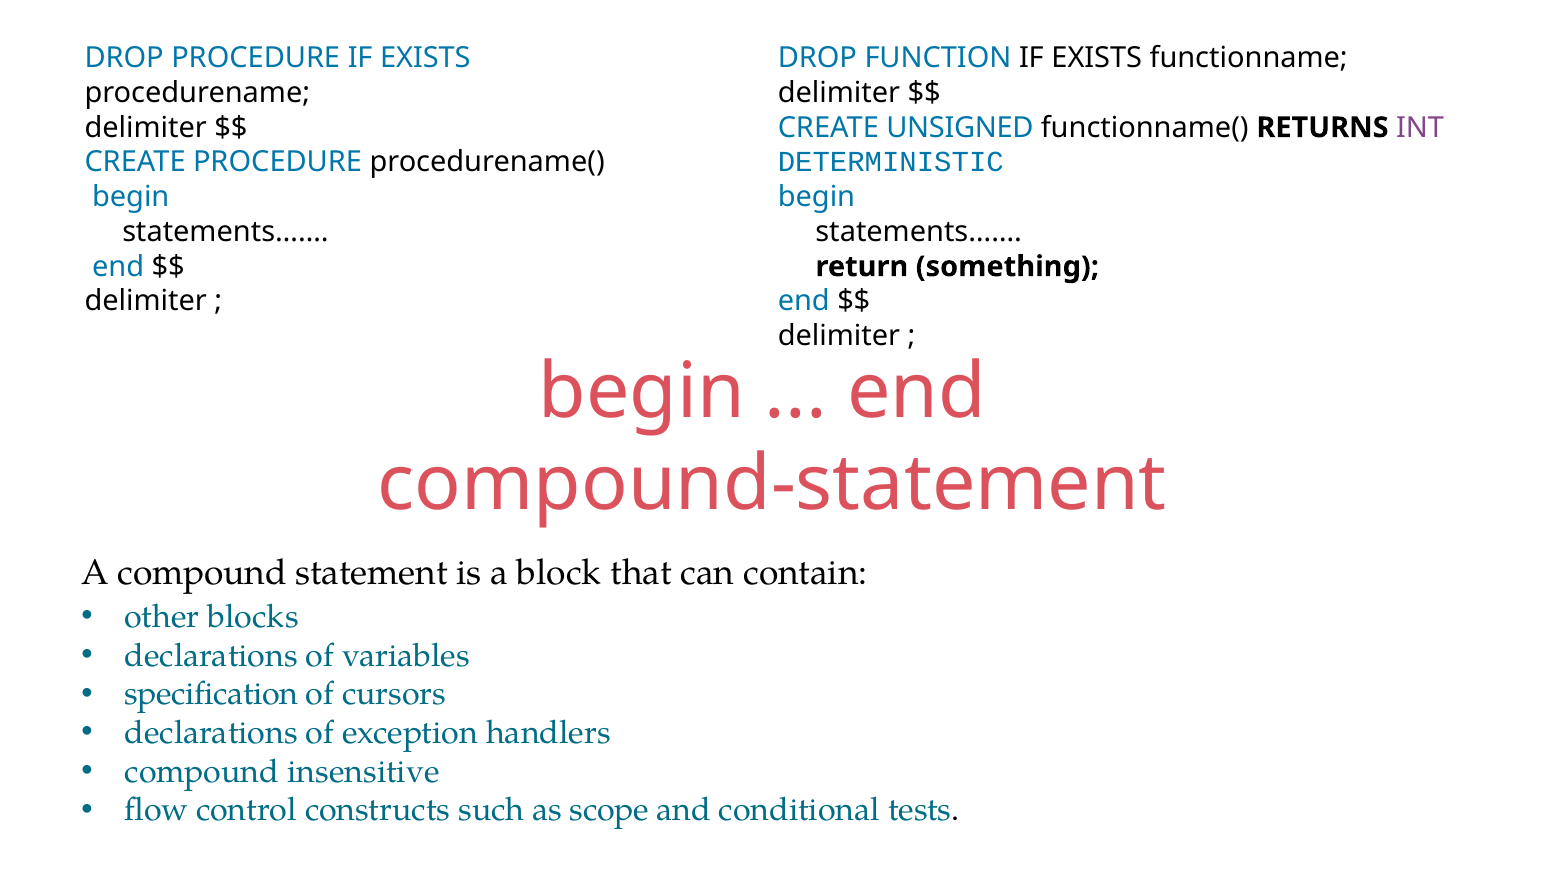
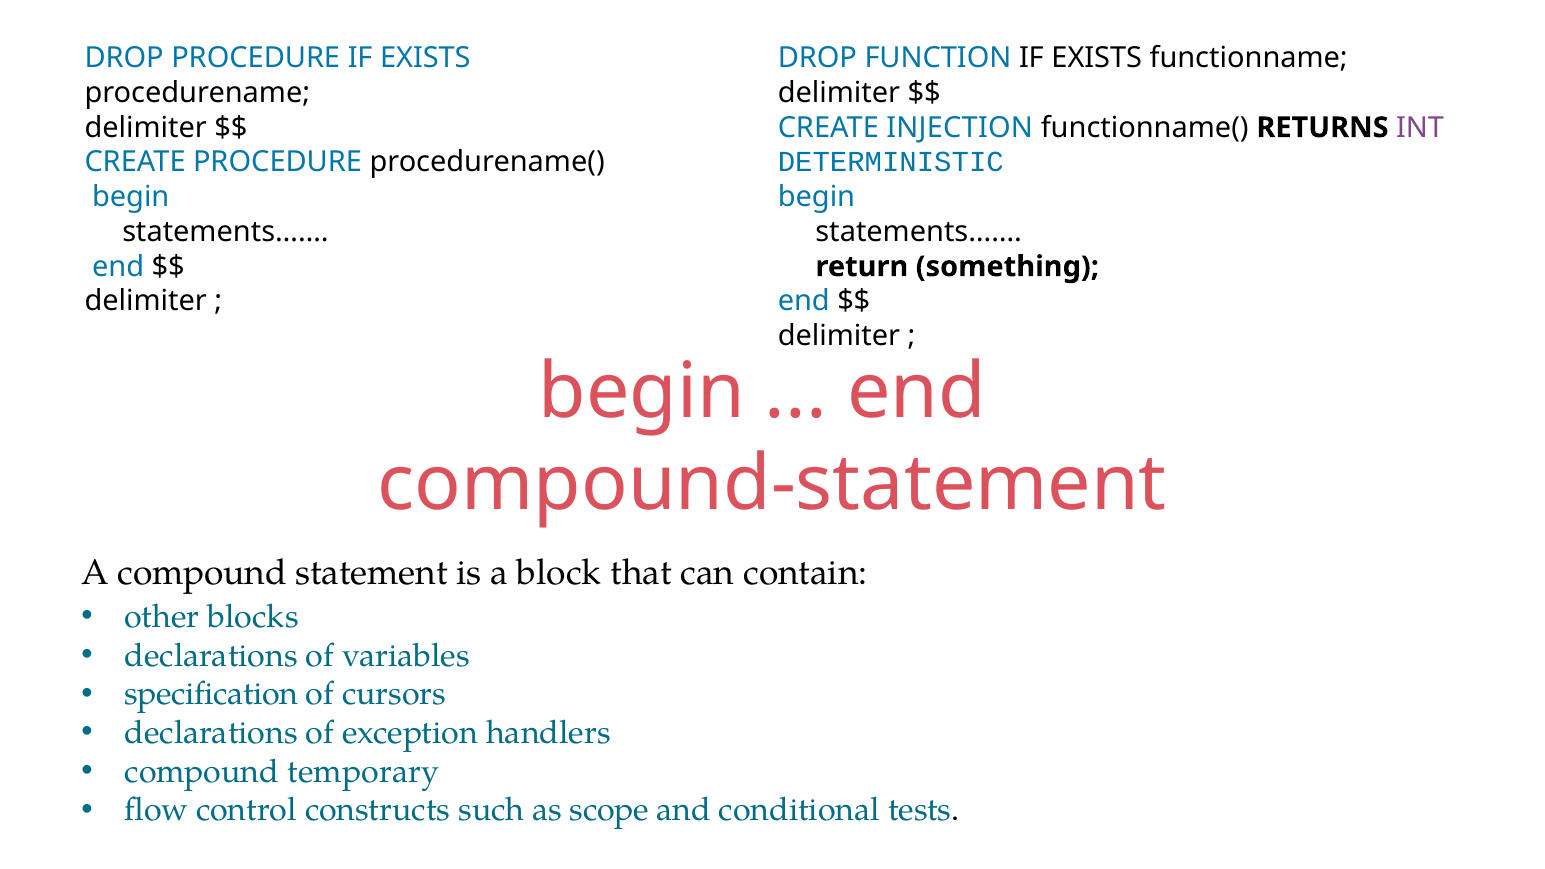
UNSIGNED: UNSIGNED -> INJECTION (960, 128)
insensitive: insensitive -> temporary (364, 772)
